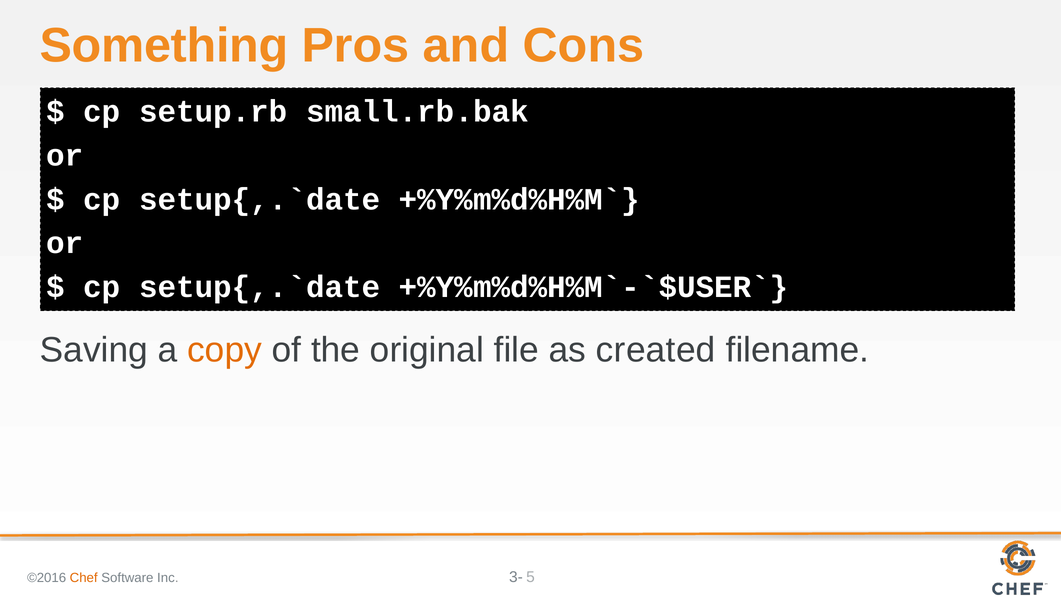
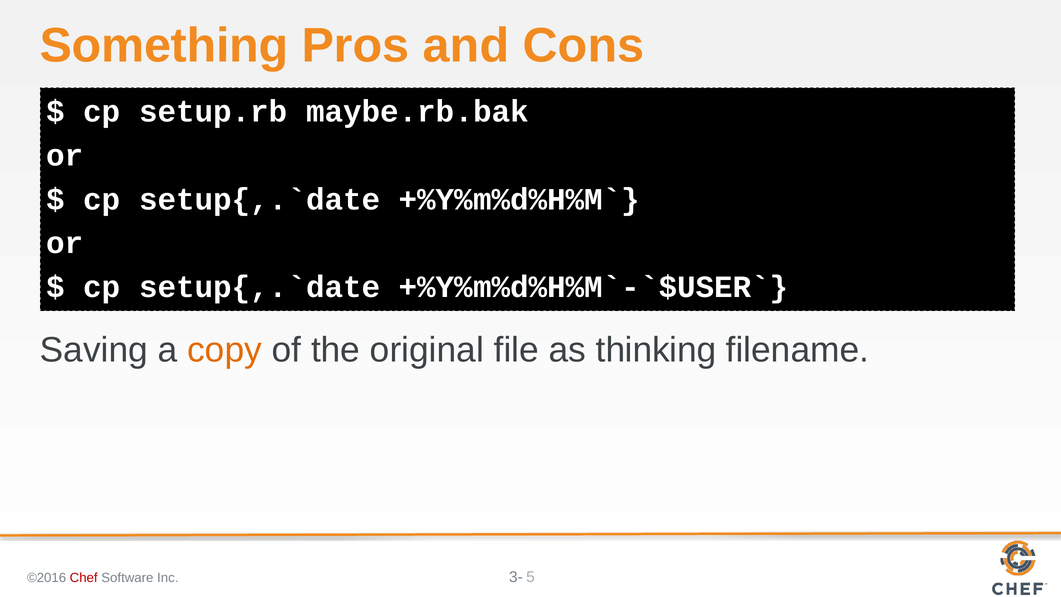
small.rb.bak: small.rb.bak -> maybe.rb.bak (417, 112)
created: created -> thinking (656, 350)
Chef colour: orange -> red (84, 577)
